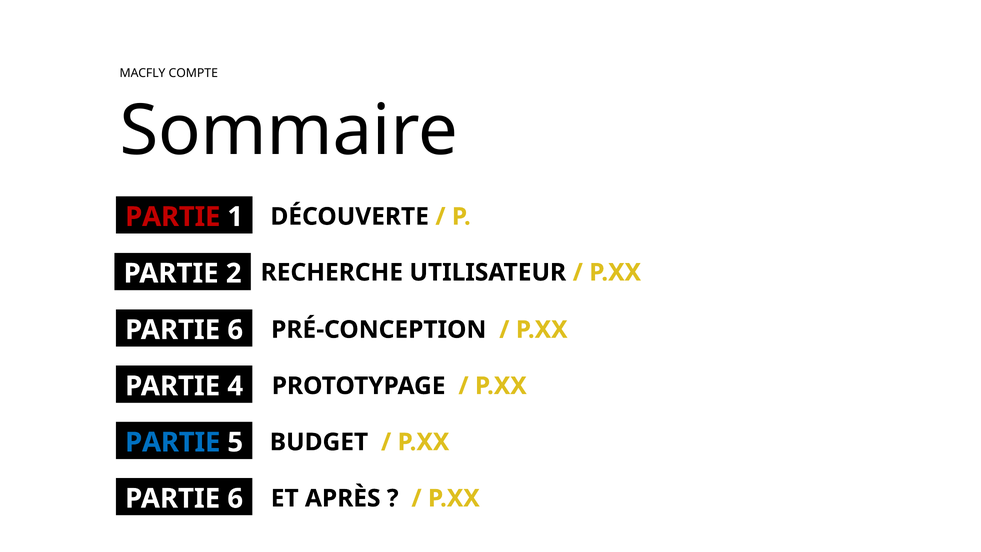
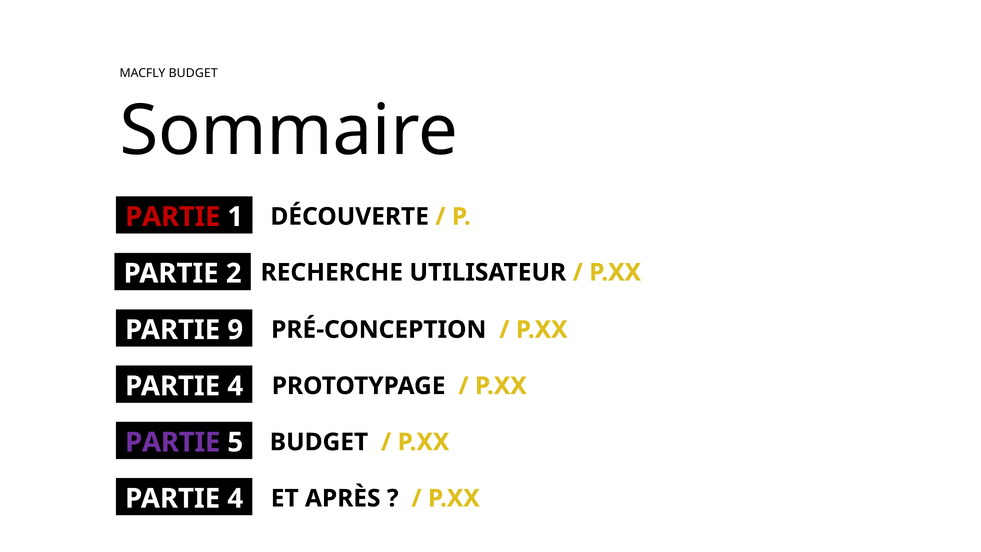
MACFLY COMPTE: COMPTE -> BUDGET (193, 73)
6: 6 -> 9 (235, 330)
PARTIE colour: blue -> purple (173, 442)
6: 6 -> 4 (235, 499)
